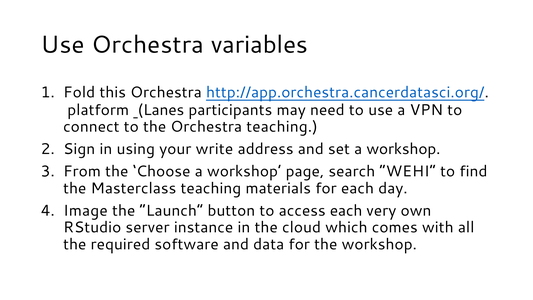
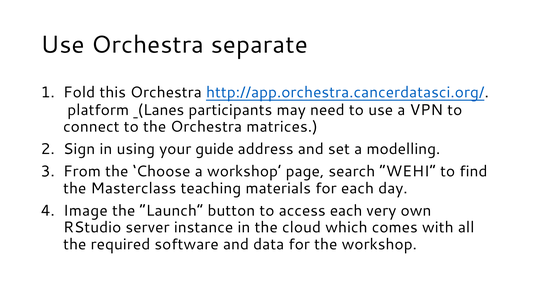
variables: variables -> separate (259, 45)
Orchestra teaching: teaching -> matrices (282, 127)
write: write -> guide (215, 149)
set a workshop: workshop -> modelling (403, 149)
